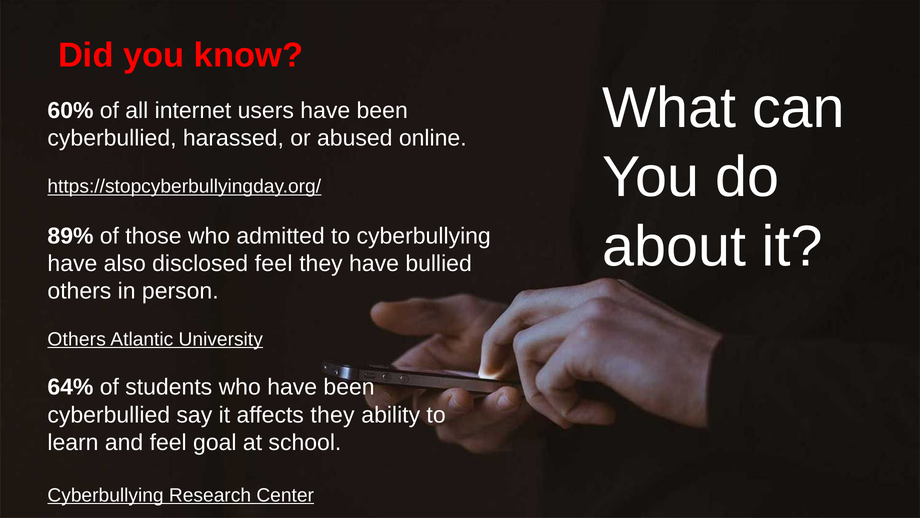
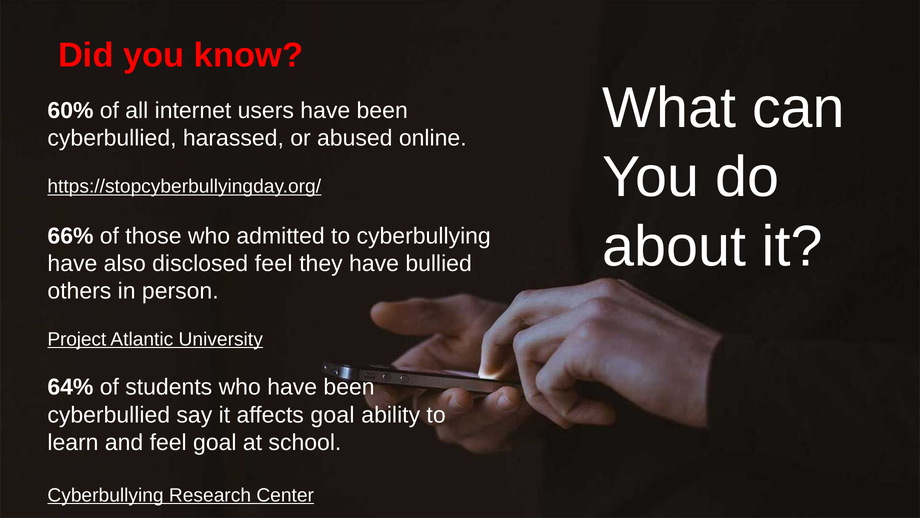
89%: 89% -> 66% (70, 236)
Others: Others -> Project (77, 339)
affects they: they -> goal (332, 415)
